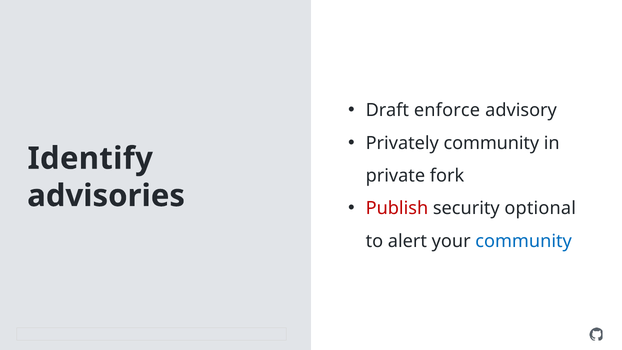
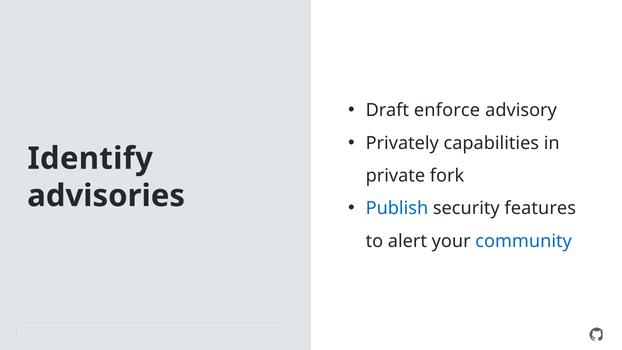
Privately community: community -> capabilities (491, 143)
Publish colour: red -> blue (397, 208)
optional: optional -> features (540, 208)
